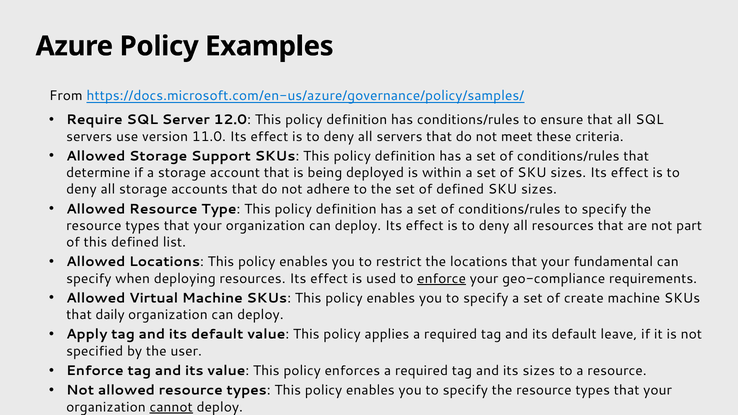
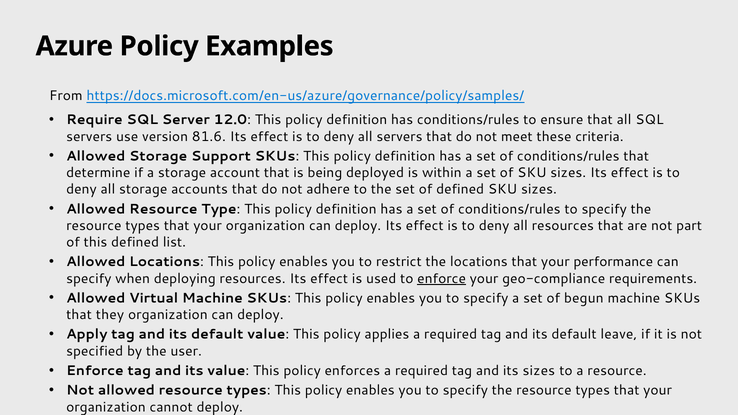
11.0: 11.0 -> 81.6 (209, 137)
fundamental: fundamental -> performance (613, 262)
create: create -> begun (584, 298)
daily: daily -> they (110, 315)
cannot underline: present -> none (171, 407)
